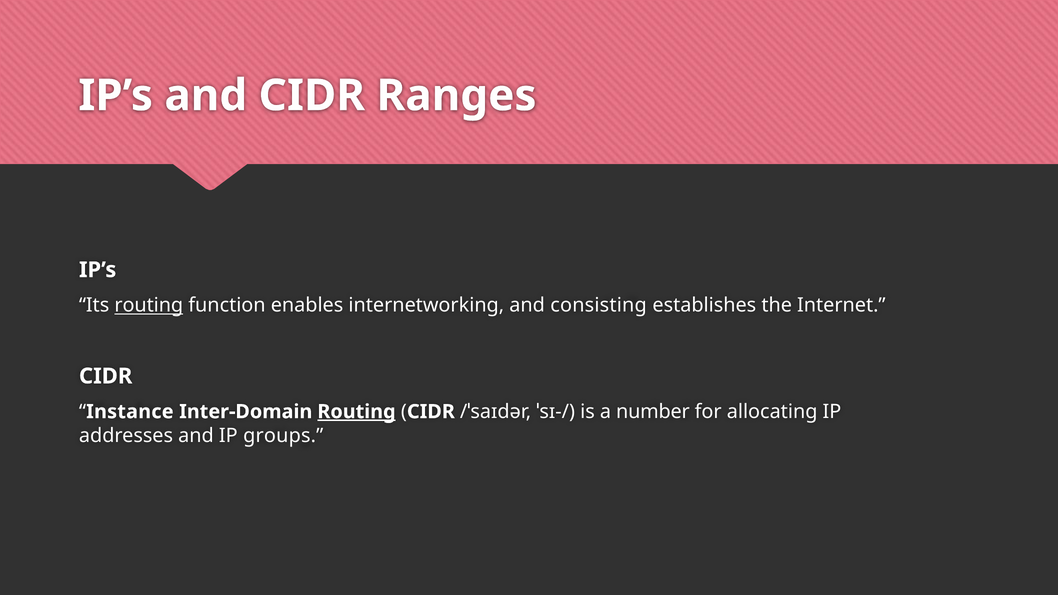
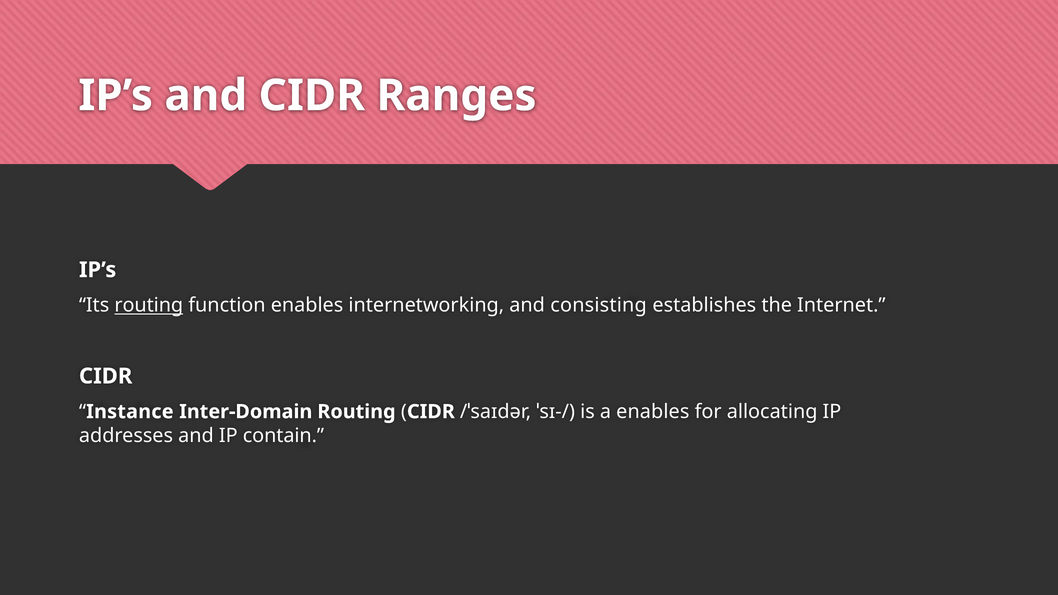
Routing underline: present -> none (356, 412)
a number: number -> enables (653, 412)
groups: groups -> contain (283, 436)
